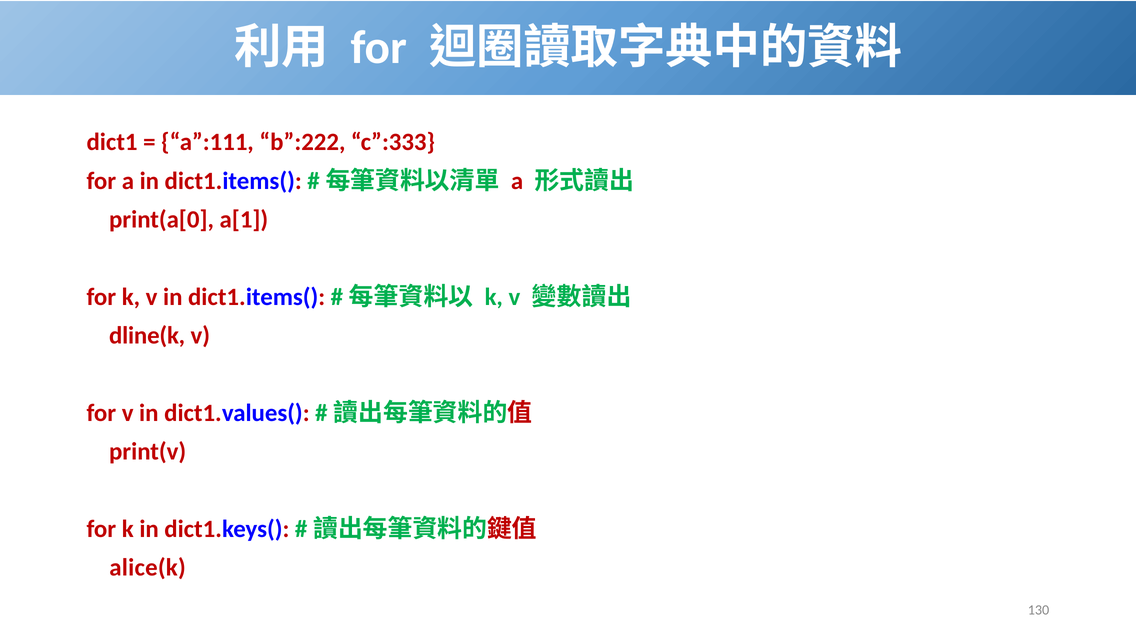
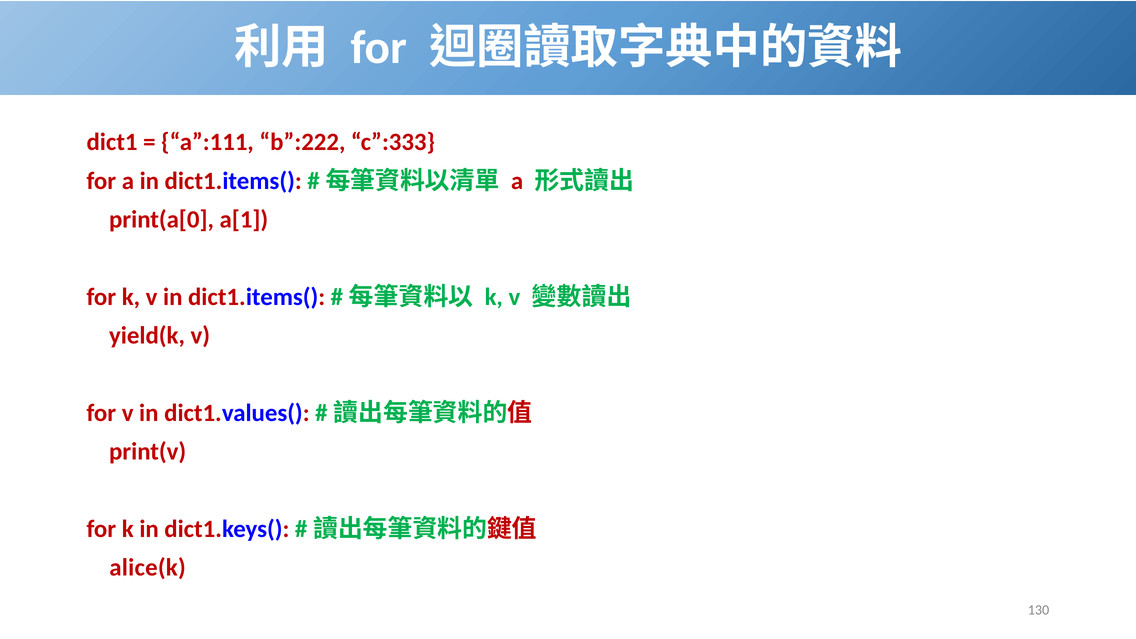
dline(k: dline(k -> yield(k (147, 336)
